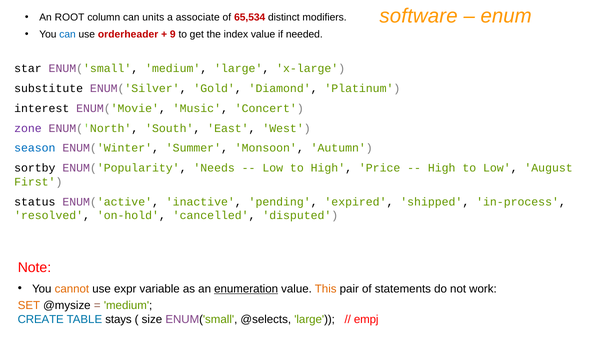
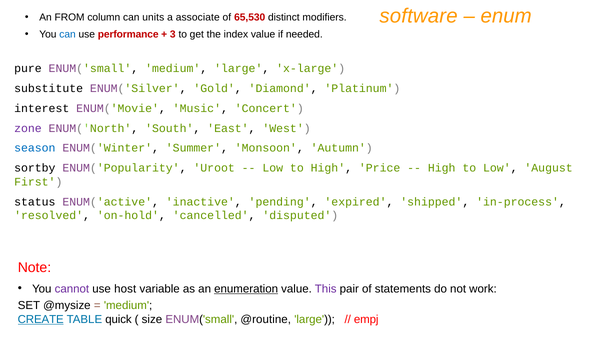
ROOT: ROOT -> FROM (70, 18)
65,534: 65,534 -> 65,530 (250, 18)
orderheader: orderheader -> performance (128, 34)
9: 9 -> 3 (173, 34)
star: star -> pure (28, 68)
Needs: Needs -> Uroot (214, 168)
cannot colour: orange -> purple (72, 289)
expr: expr -> host (125, 289)
This colour: orange -> purple (326, 289)
SET colour: orange -> black (29, 305)
CREATE underline: none -> present (41, 319)
stays: stays -> quick (118, 319)
@selects: @selects -> @routine (266, 319)
